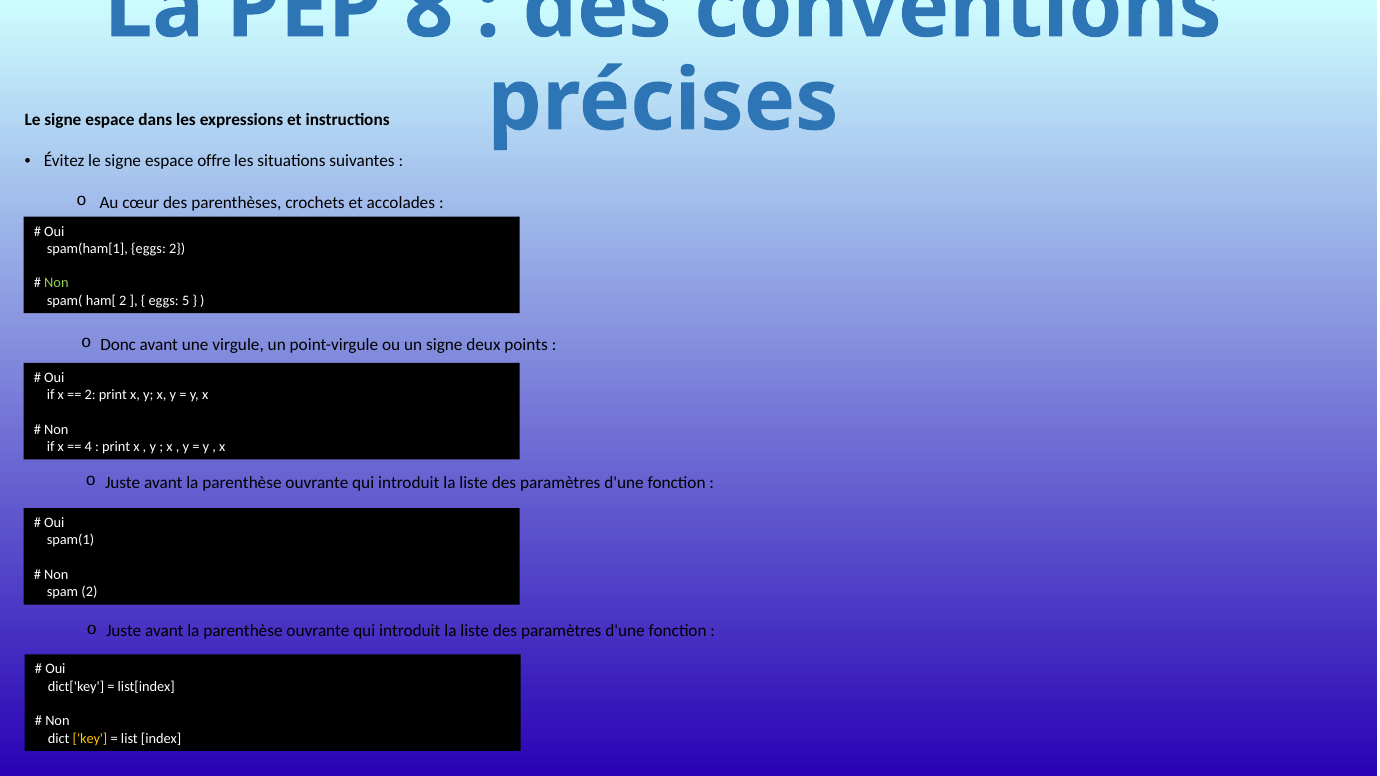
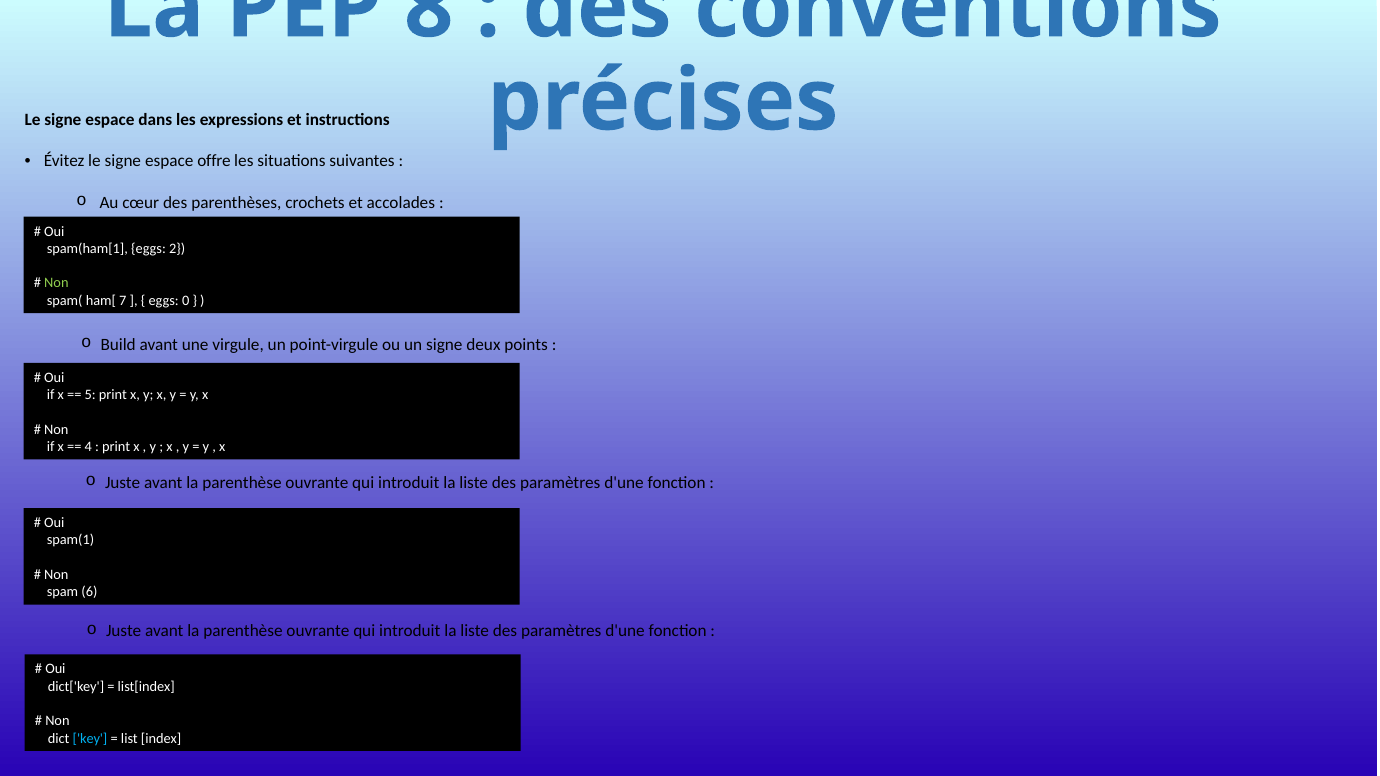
ham[ 2: 2 -> 7 (123, 300)
5: 5 -> 0 (186, 300)
Donc: Donc -> Build (118, 345)
2: 2 -> 5 (90, 395)
spam 2: 2 -> 6 (89, 592)
key colour: yellow -> light blue (90, 739)
